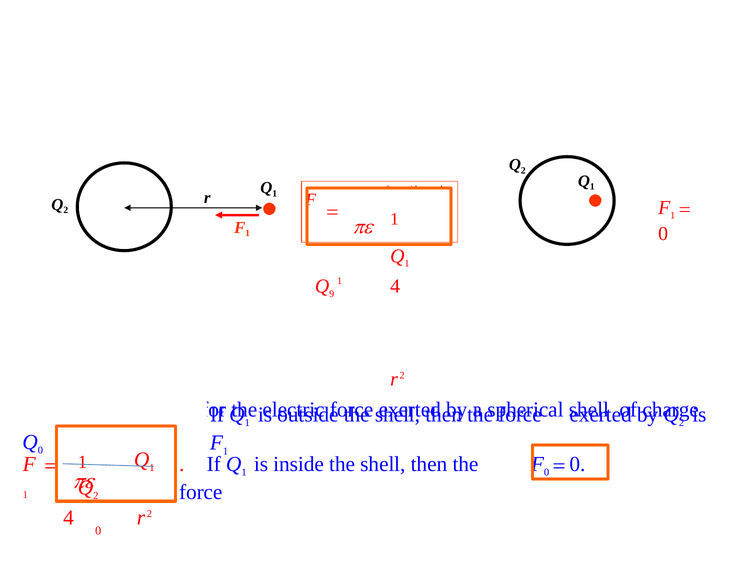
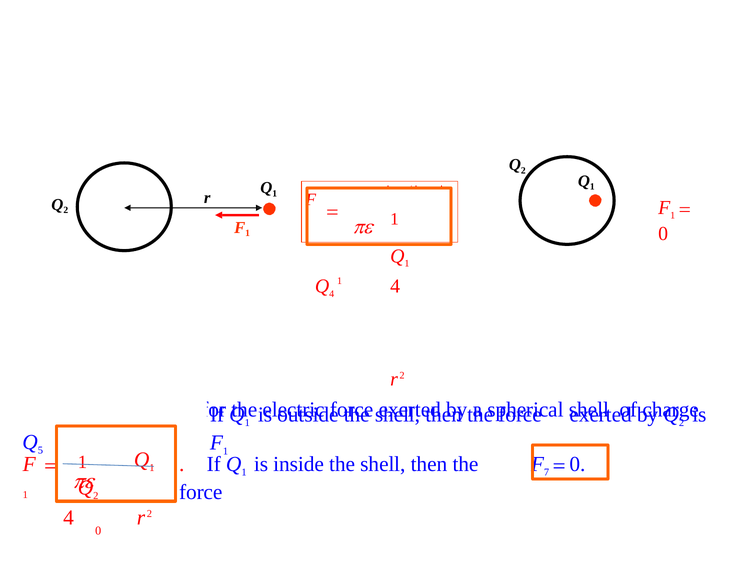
9: 9 -> 4 (332, 294)
0: 0 -> 5 (40, 450)
0: 0 -> 7 (547, 472)
